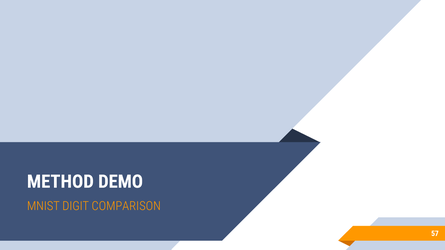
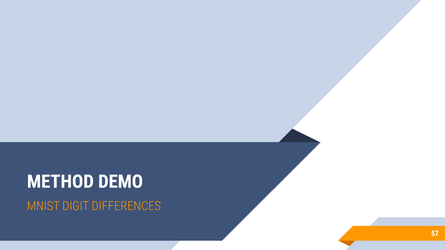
COMPARISON: COMPARISON -> DIFFERENCES (126, 206)
